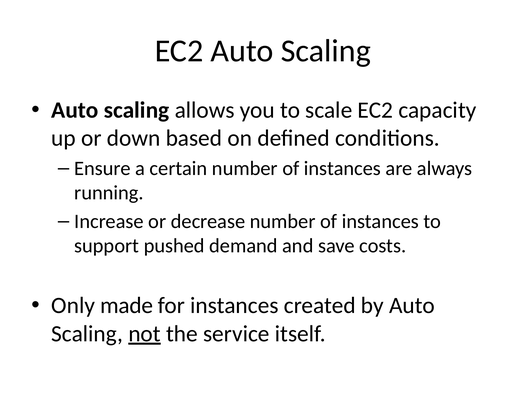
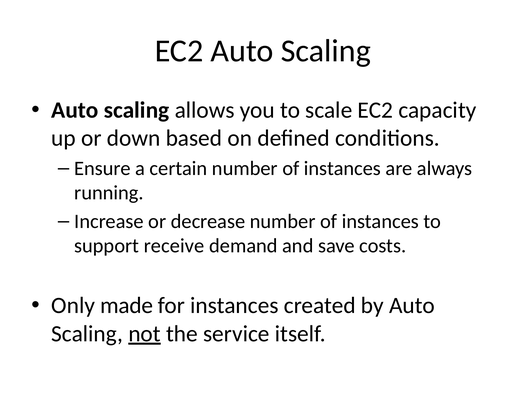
pushed: pushed -> receive (174, 246)
